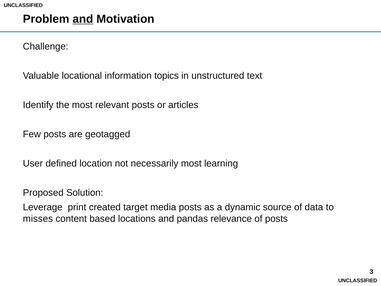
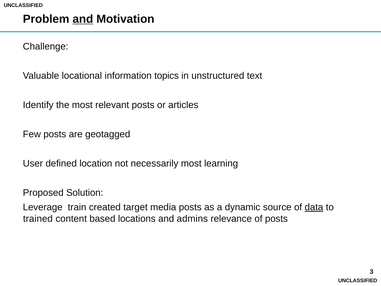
print: print -> train (77, 207)
data underline: none -> present (314, 207)
misses: misses -> trained (38, 219)
pandas: pandas -> admins (192, 219)
